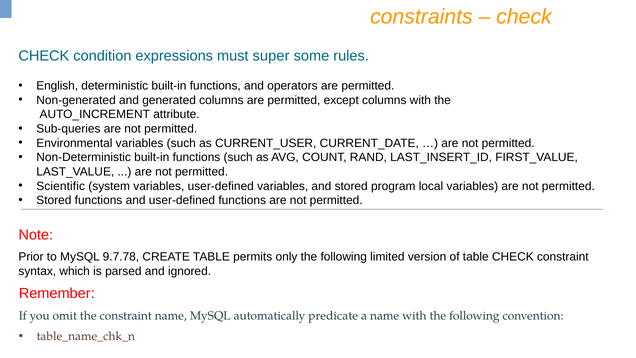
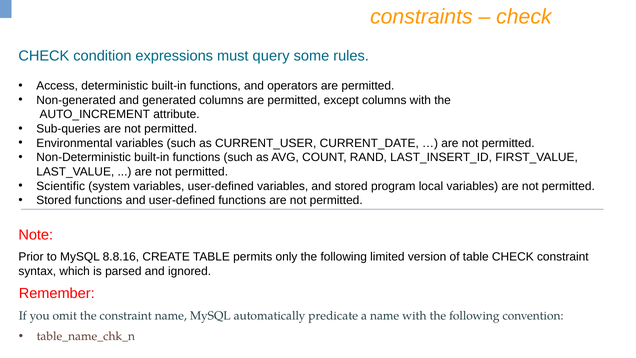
super: super -> query (271, 56)
English: English -> Access (57, 86)
9.7.78: 9.7.78 -> 8.8.16 (121, 257)
